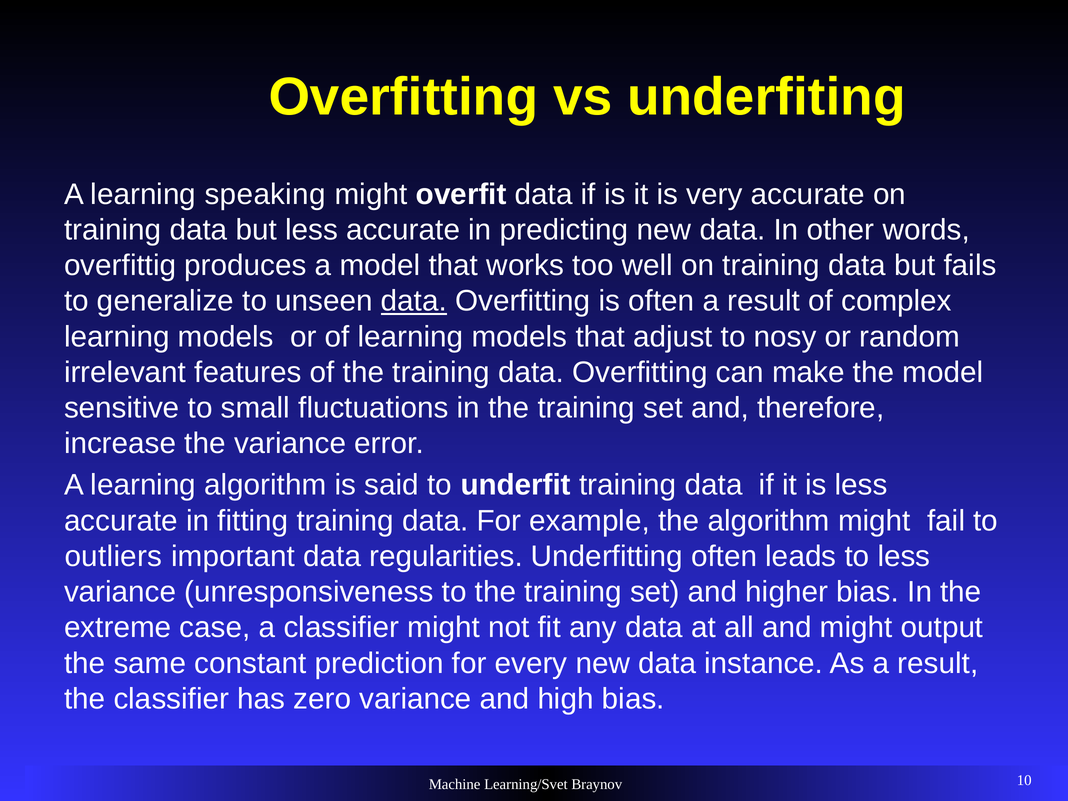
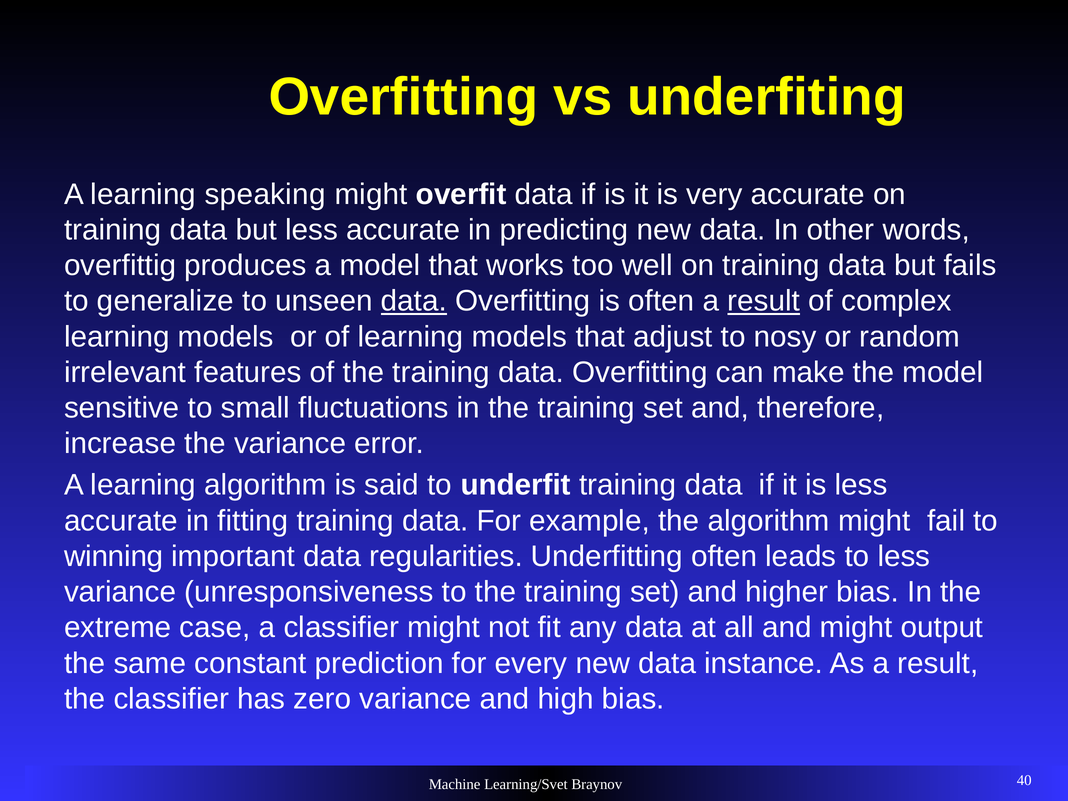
result underline: none -> present (764, 301)
outliers: outliers -> winning (114, 556)
10: 10 -> 40 (1024, 781)
